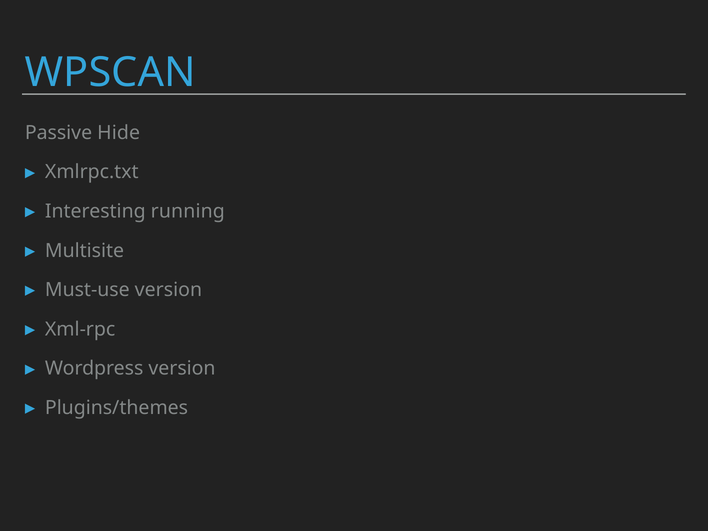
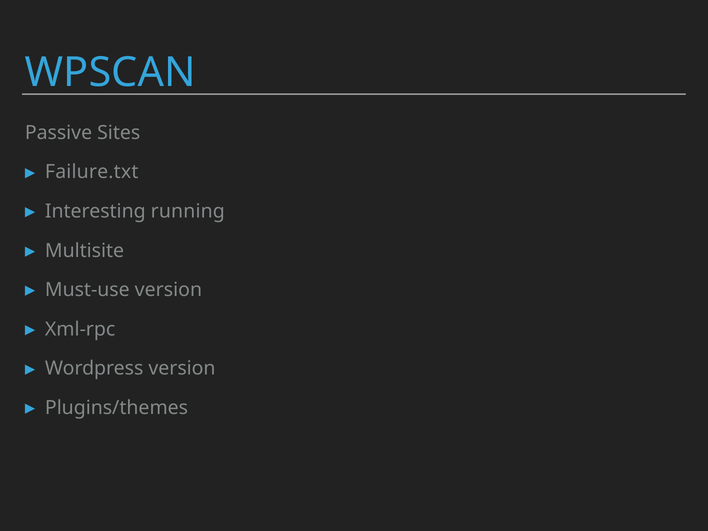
Hide: Hide -> Sites (119, 133)
Xmlrpc.txt: Xmlrpc.txt -> Failure.txt (92, 172)
